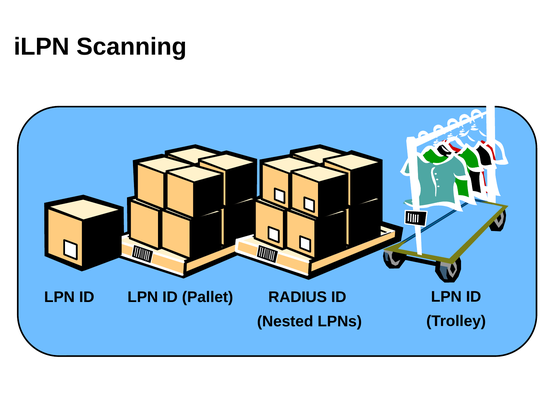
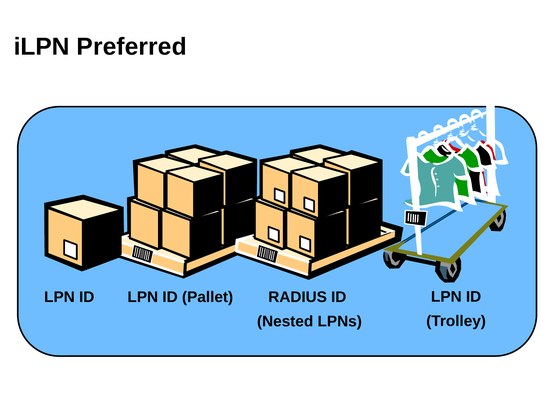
Scanning: Scanning -> Preferred (132, 47)
